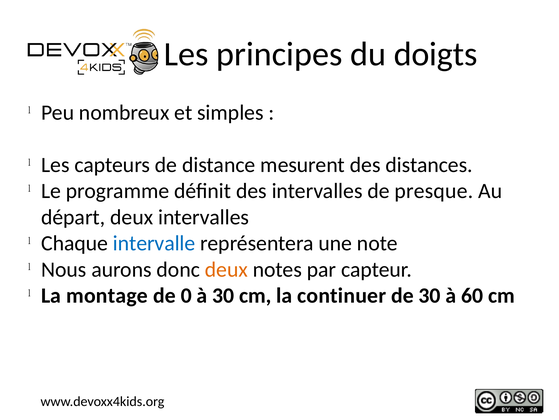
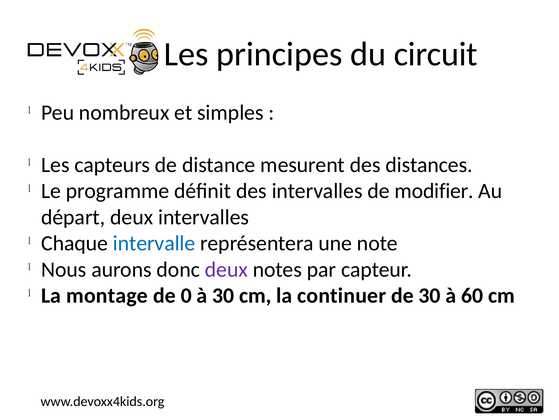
doigts: doigts -> circuit (436, 54)
presque: presque -> modifier (434, 191)
deux colour: orange -> purple (226, 269)
